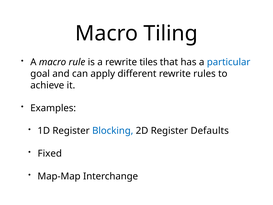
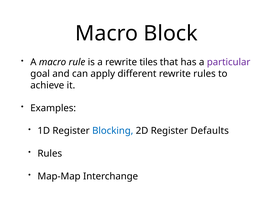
Tiling: Tiling -> Block (171, 33)
particular colour: blue -> purple (229, 62)
Fixed: Fixed -> Rules (50, 153)
